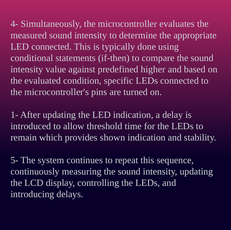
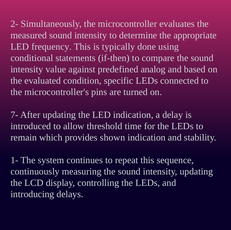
4-: 4- -> 2- (14, 24)
LED connected: connected -> frequency (52, 47)
higher: higher -> analog (153, 69)
1-: 1- -> 7- (14, 115)
5-: 5- -> 1- (14, 161)
